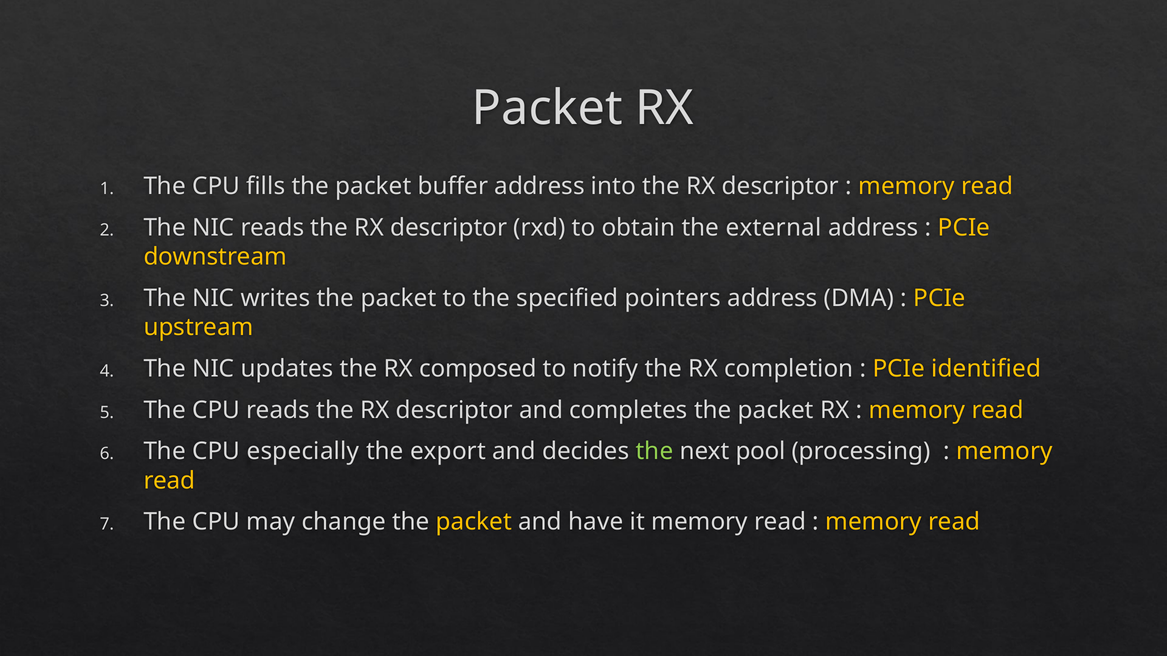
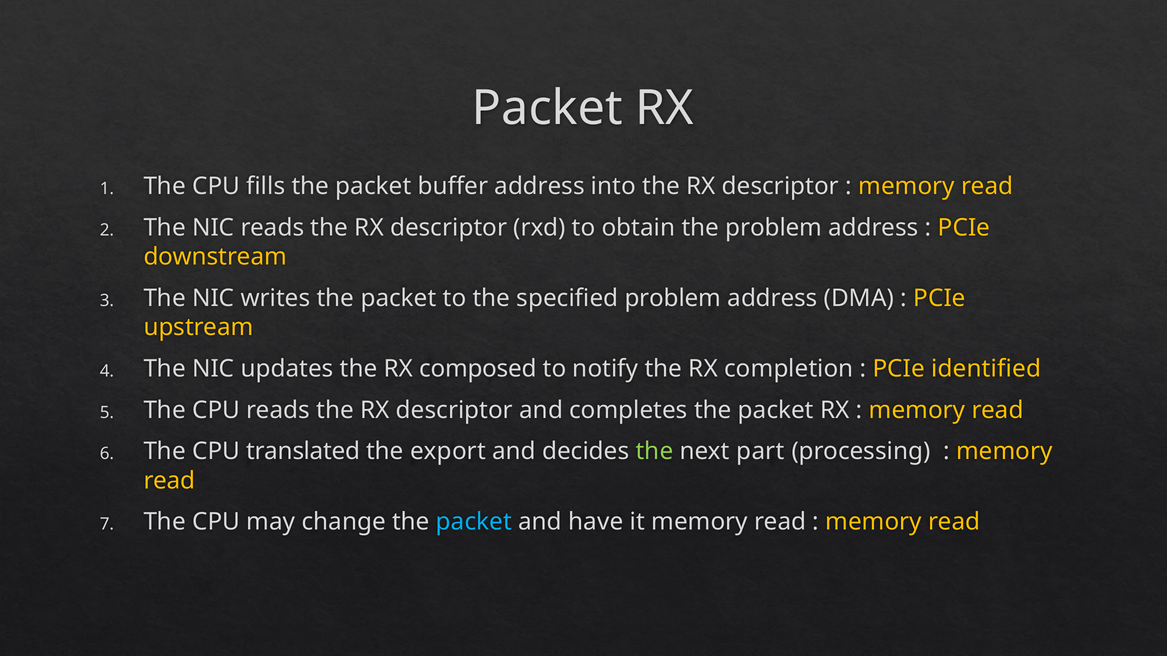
the external: external -> problem (774, 228)
specified pointers: pointers -> problem (673, 298)
especially: especially -> translated (303, 452)
pool: pool -> part (760, 452)
packet colour: yellow -> light blue (474, 522)
